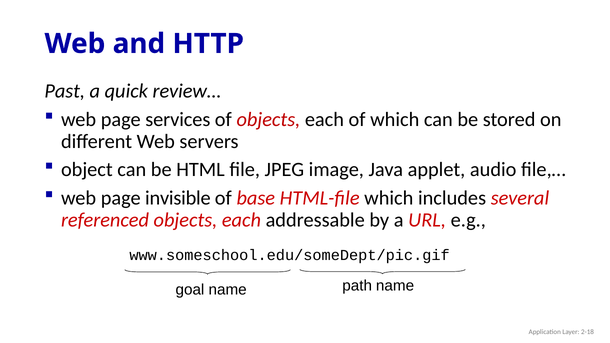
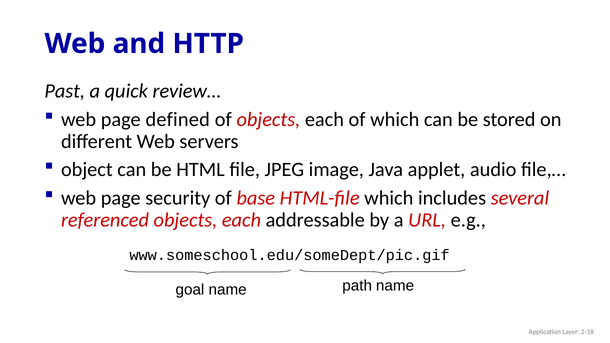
services: services -> defined (178, 119)
invisible: invisible -> security (178, 198)
